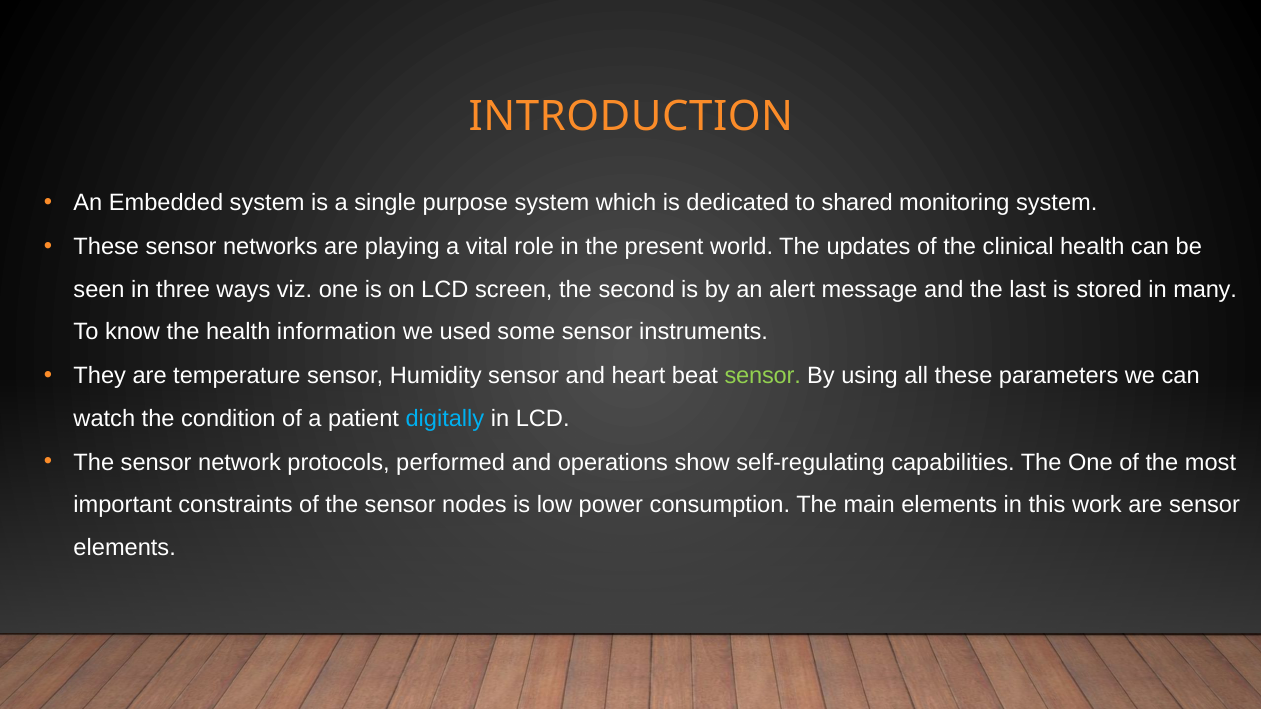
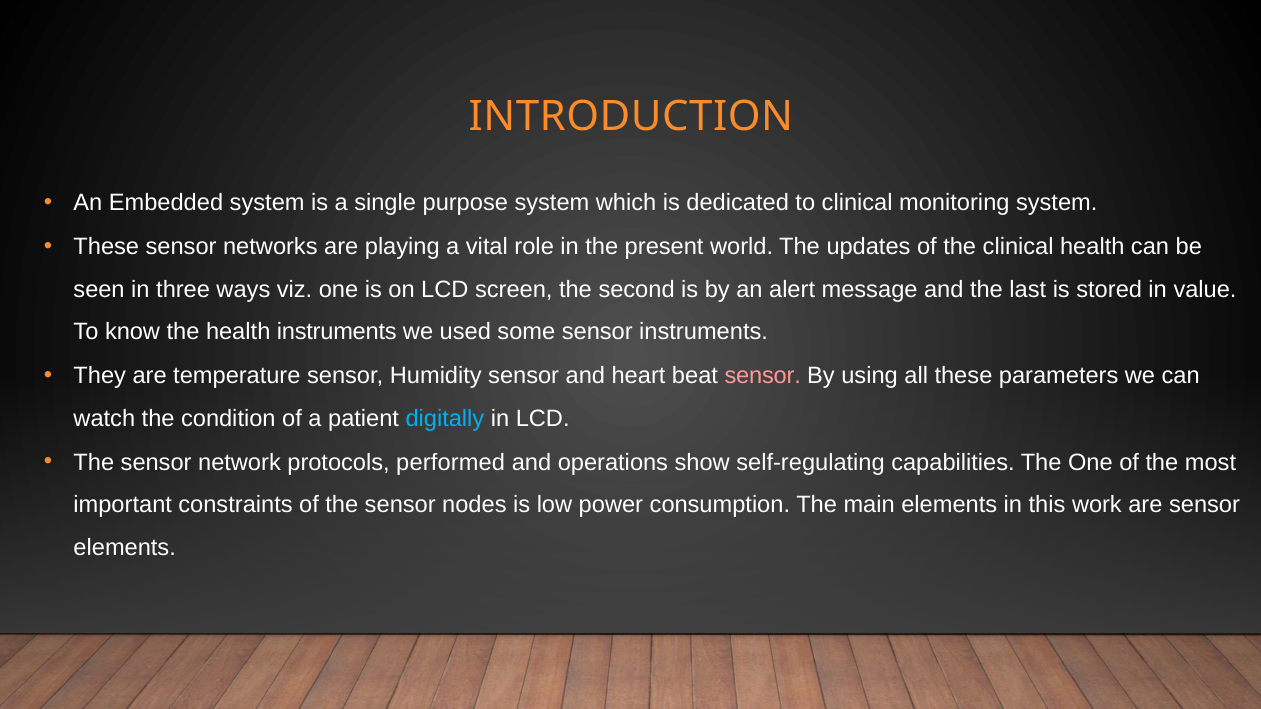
to shared: shared -> clinical (857, 203)
many: many -> value (1205, 289)
health information: information -> instruments (337, 332)
sensor colour: light green -> pink (763, 376)
